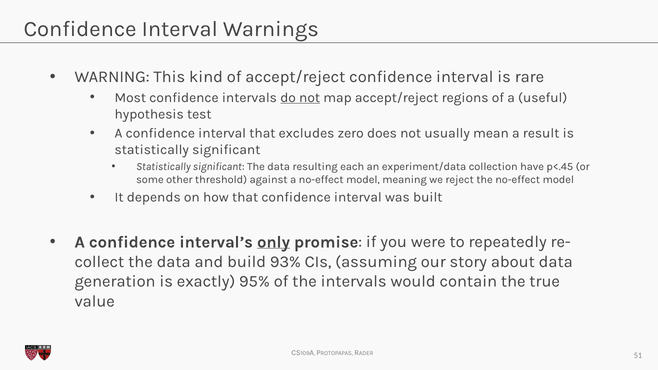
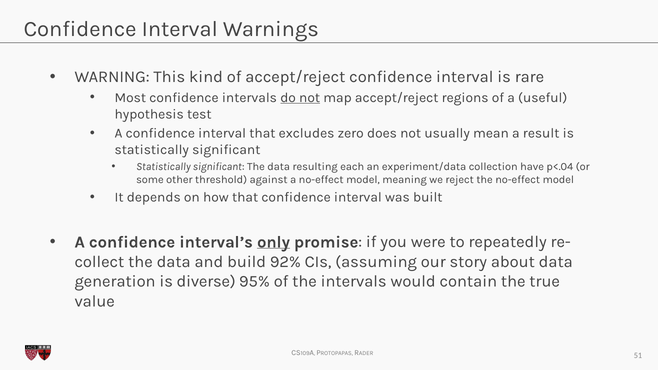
p<.45: p<.45 -> p<.04 (560, 167)
93%: 93% -> 92% (285, 262)
exactly: exactly -> diverse (206, 282)
